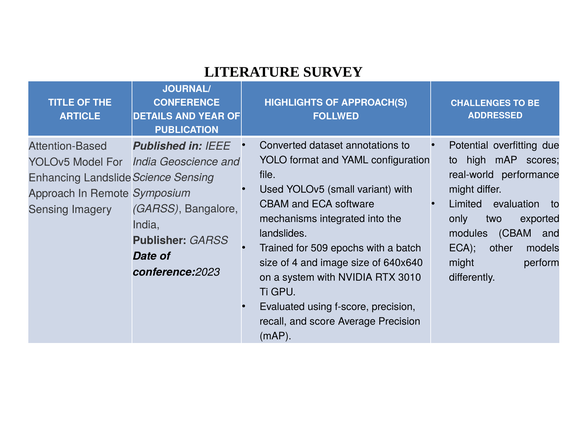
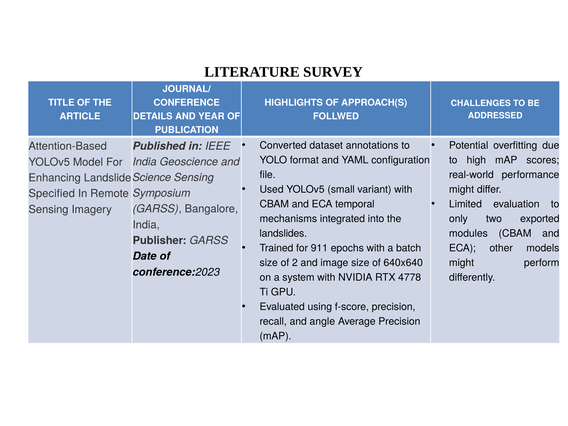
Approach: Approach -> Specified (52, 194)
software: software -> temporal (355, 204)
509: 509 -> 911 (319, 248)
4: 4 -> 2 (295, 263)
3010: 3010 -> 4778 (410, 278)
score: score -> angle (322, 322)
